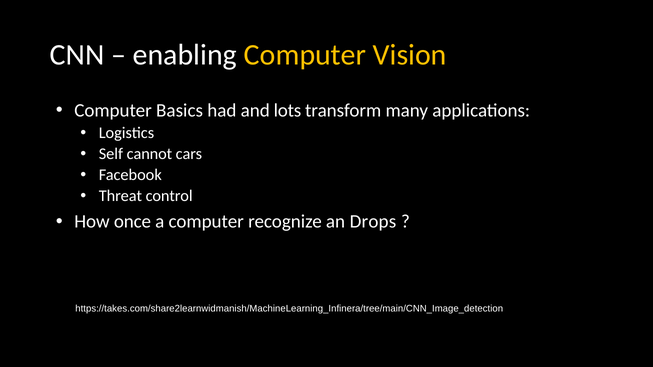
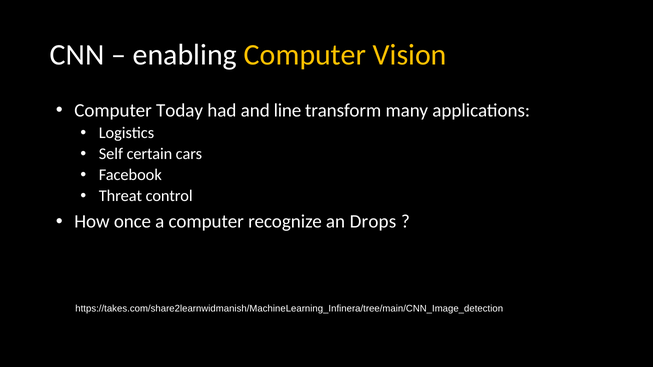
Basics: Basics -> Today (180, 110)
lots: lots -> line (287, 110)
cannot: cannot -> certain (149, 154)
